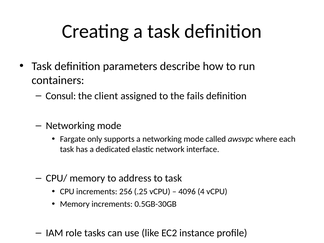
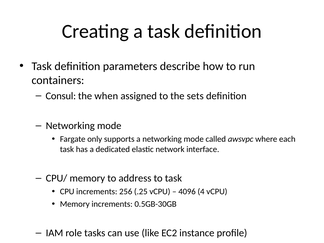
client: client -> when (106, 96)
fails: fails -> sets (195, 96)
